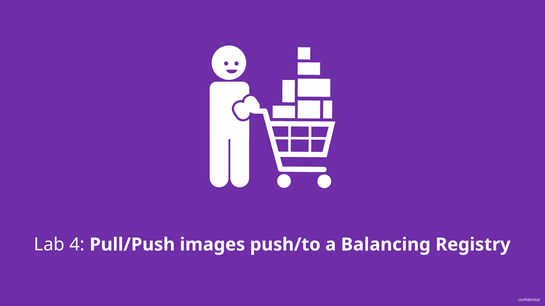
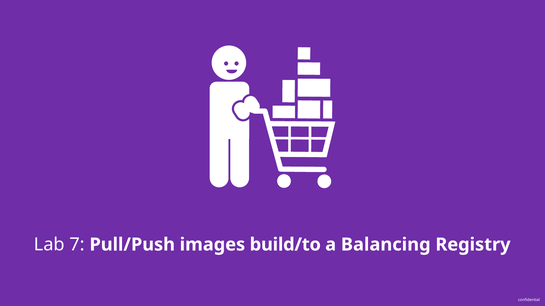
4: 4 -> 7 (77, 245)
push/to: push/to -> build/to (285, 245)
